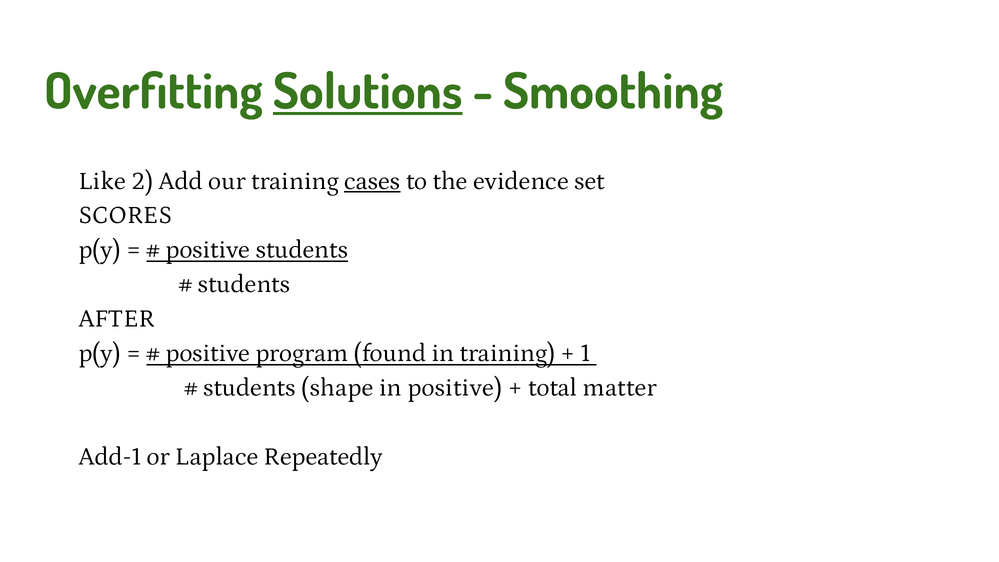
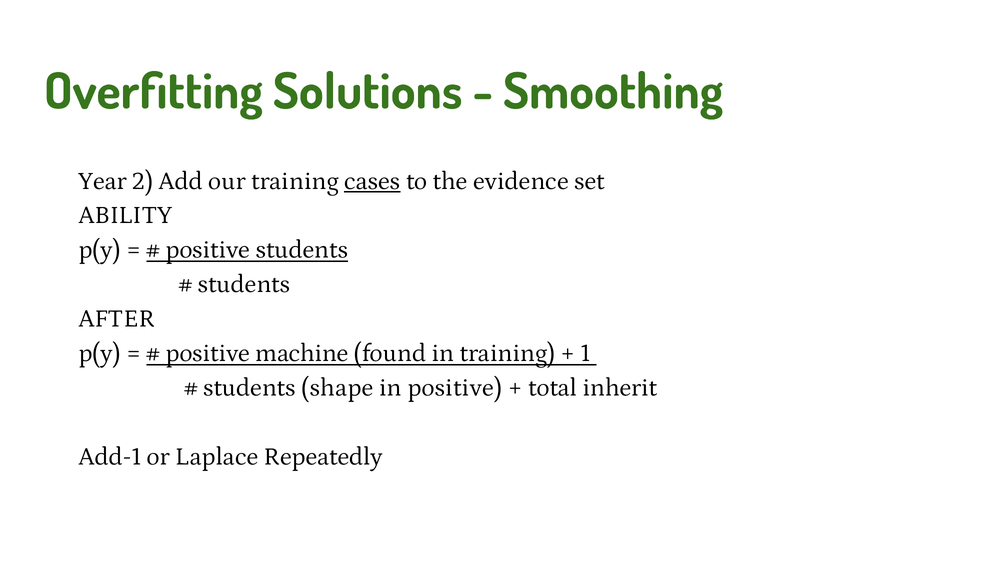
Solutions underline: present -> none (368, 92)
Like: Like -> Year (102, 181)
SCORES: SCORES -> ABILITY (125, 215)
program: program -> machine (302, 353)
matter: matter -> inherit (620, 388)
